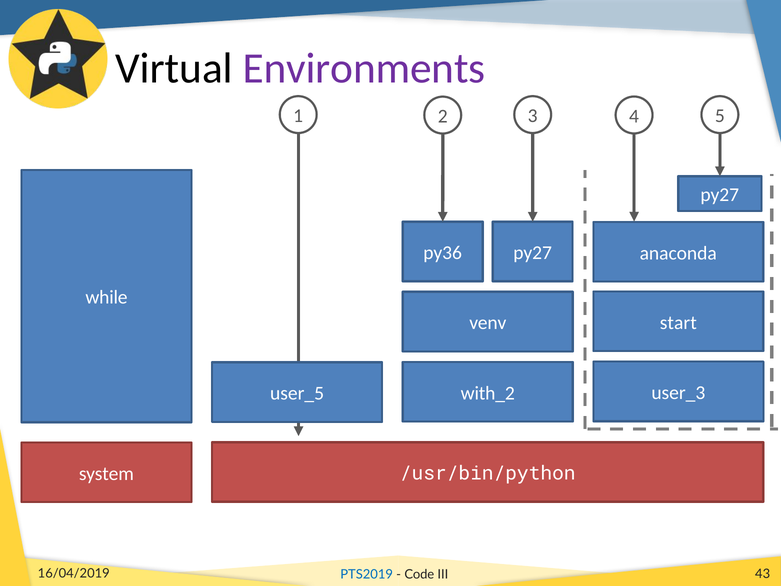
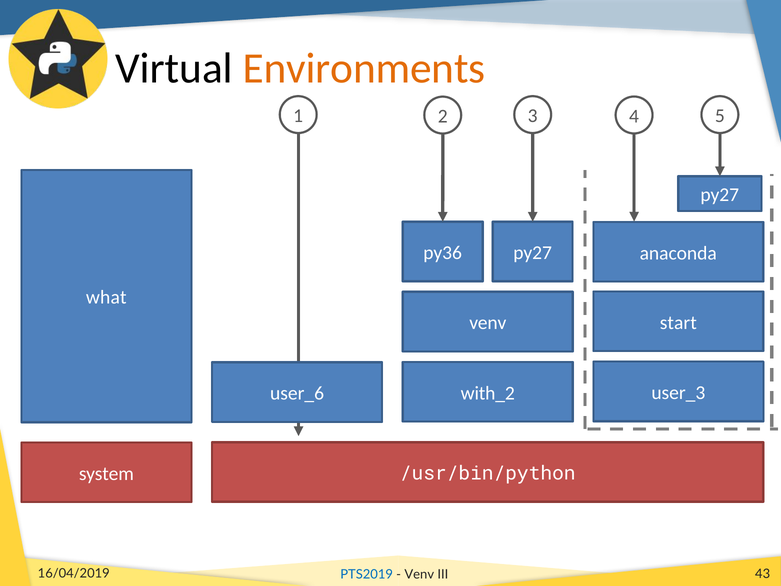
Environments colour: purple -> orange (364, 68)
while: while -> what (106, 297)
user_5: user_5 -> user_6 (297, 393)
Code: Code -> Venv (419, 574)
